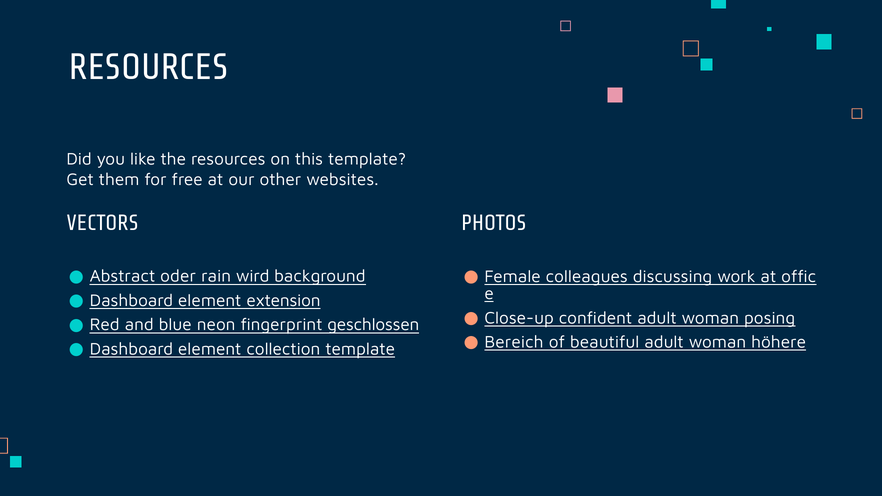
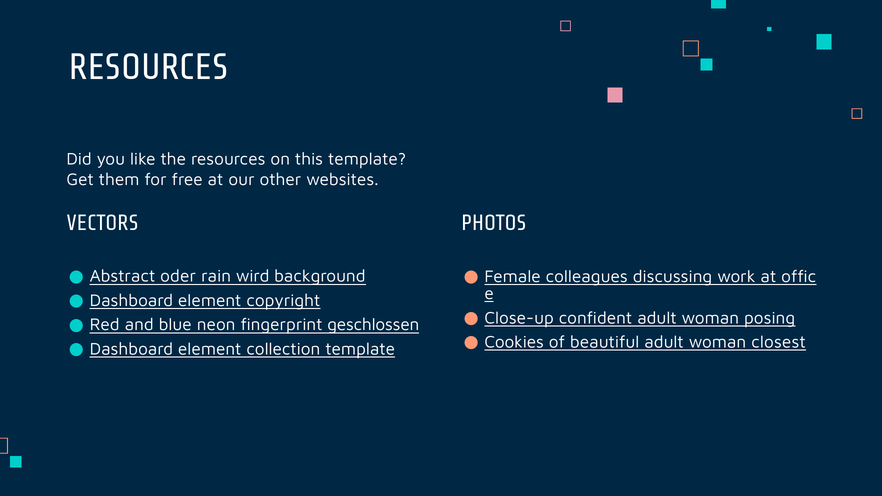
extension: extension -> copyright (283, 301)
Bereich: Bereich -> Cookies (514, 342)
höhere: höhere -> closest (779, 342)
